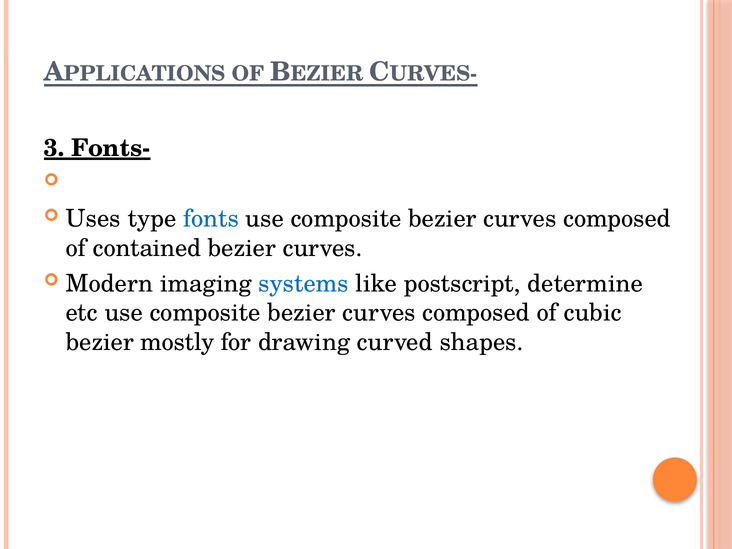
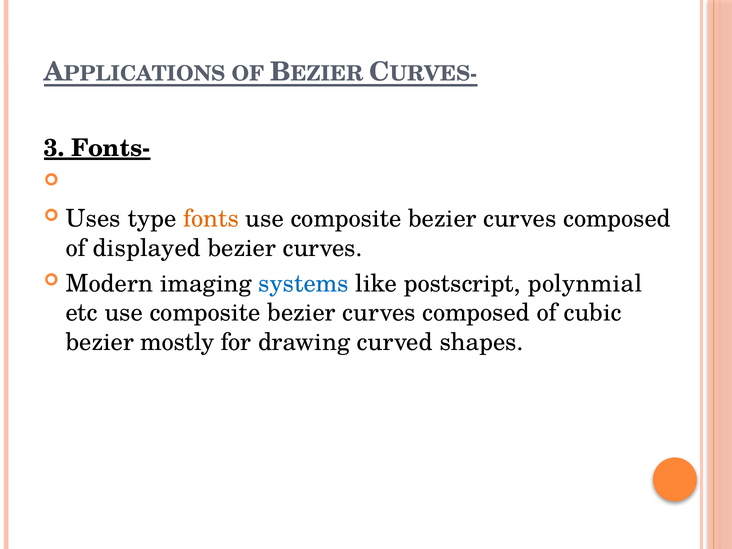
fonts colour: blue -> orange (211, 219)
contained: contained -> displayed (147, 248)
determine: determine -> polynmial (585, 284)
